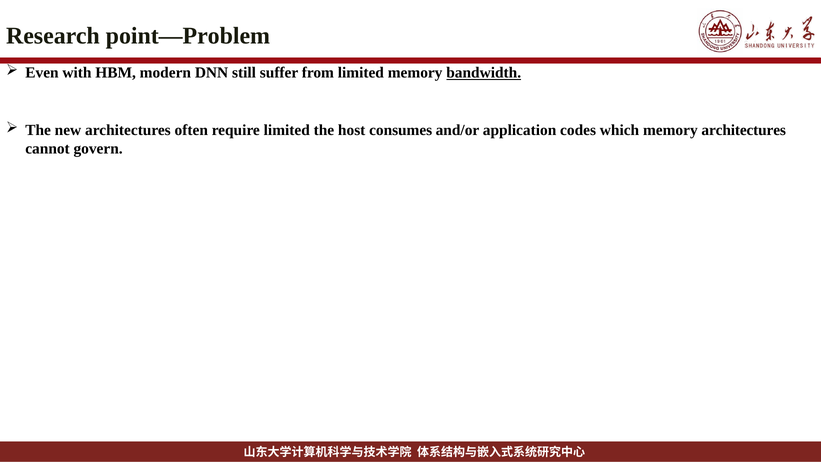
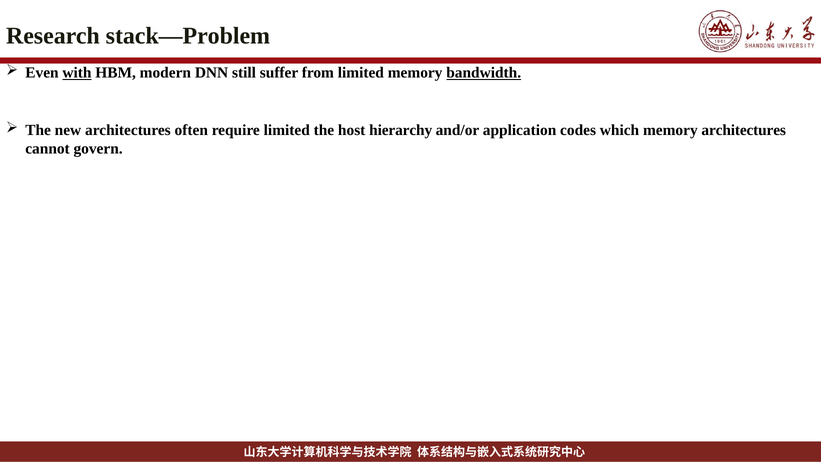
point—Problem: point—Problem -> stack—Problem (188, 36)
with underline: none -> present (77, 73)
consumes: consumes -> hierarchy (401, 130)
